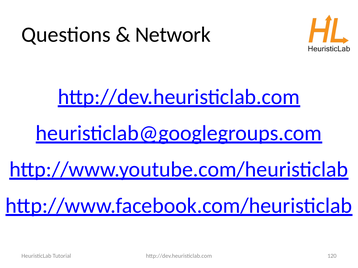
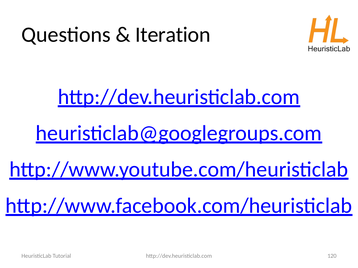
Network: Network -> Iteration (173, 35)
